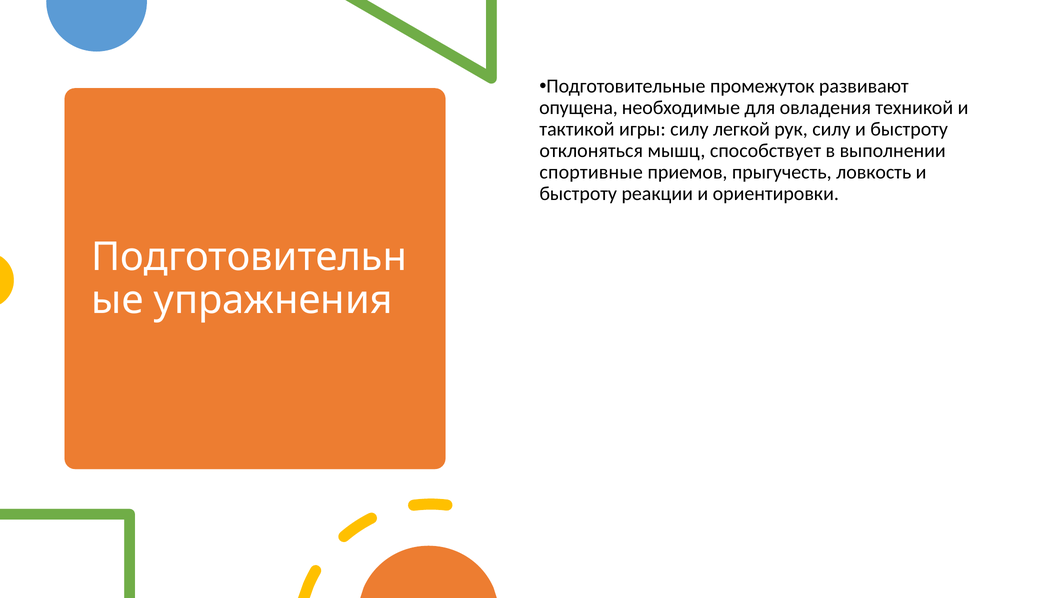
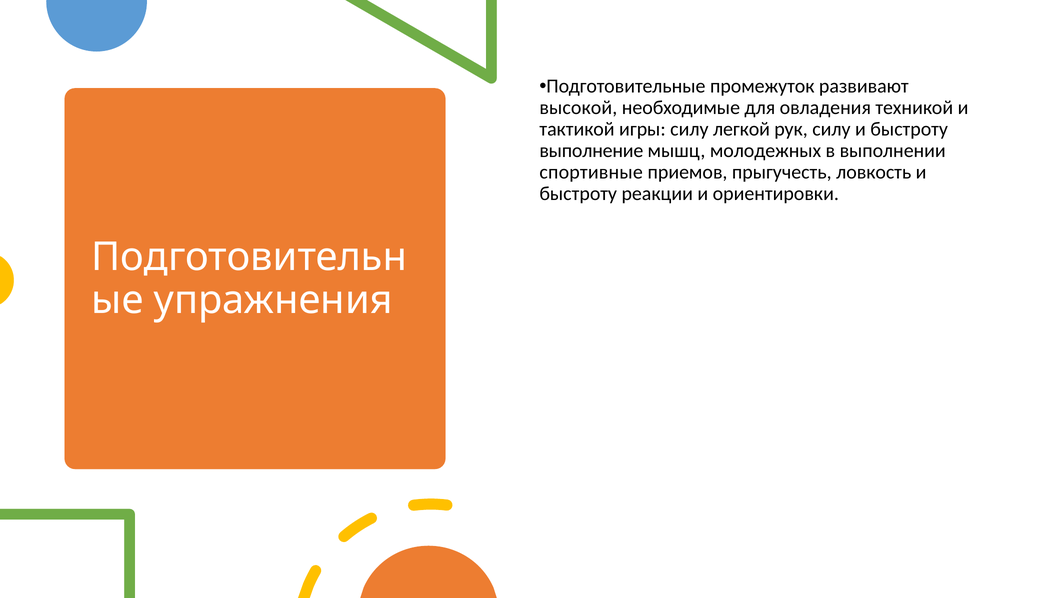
опущена: опущена -> высокой (578, 108)
отклоняться: отклоняться -> выполнение (591, 151)
способствует: способствует -> молодежных (766, 151)
